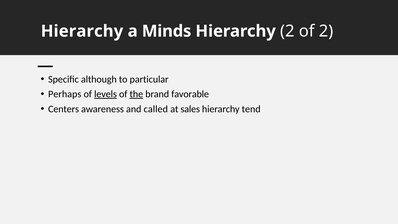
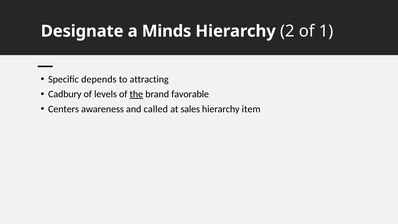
Hierarchy: Hierarchy -> Designate (82, 31)
of 2: 2 -> 1 (326, 31)
although: although -> depends (99, 79)
particular: particular -> attracting (149, 79)
Perhaps: Perhaps -> Cadbury (65, 94)
levels underline: present -> none (106, 94)
tend: tend -> item (251, 109)
